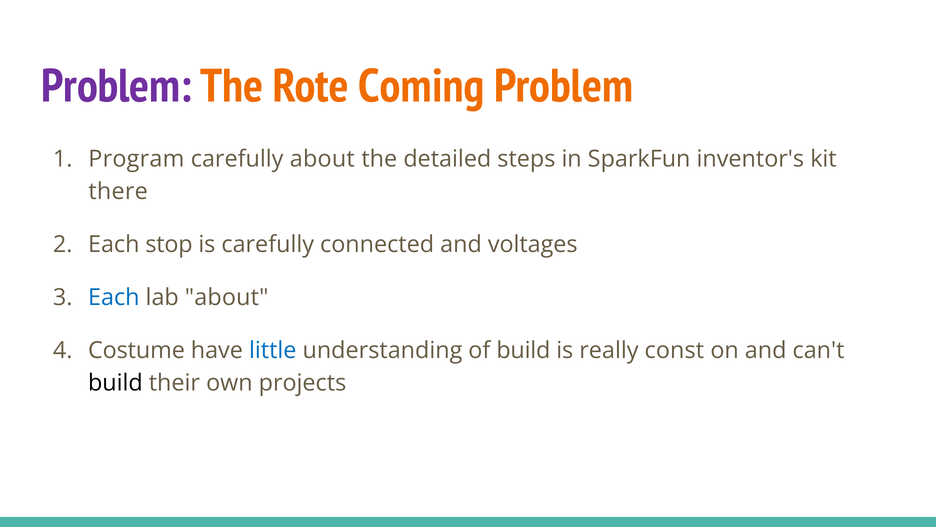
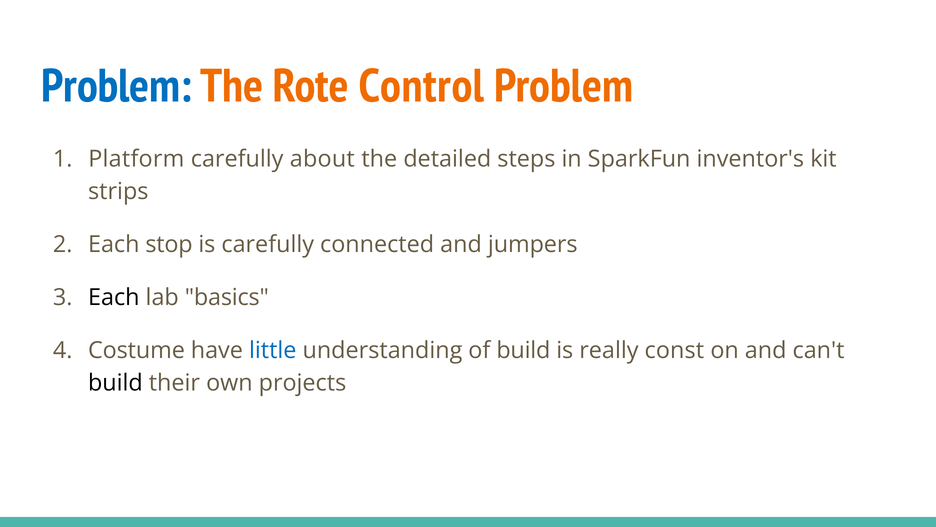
Problem colour: purple -> blue (117, 86)
Coming: Coming -> Control (421, 86)
Program: Program -> Platform (136, 159)
there: there -> strips (118, 191)
voltages: voltages -> jumpers (533, 244)
Each colour: blue -> black (114, 297)
lab about: about -> basics (227, 297)
